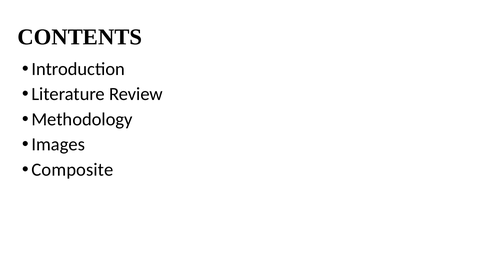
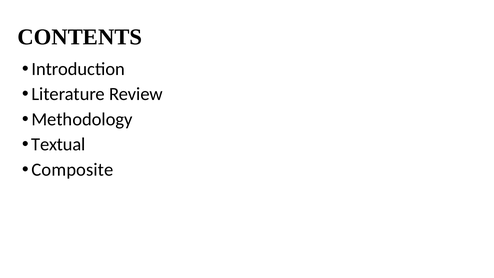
Images: Images -> Textual (58, 144)
